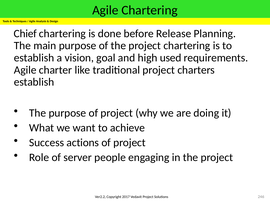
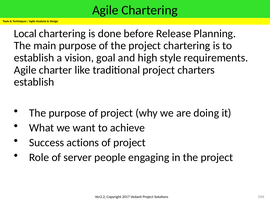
Chief: Chief -> Local (25, 34)
used: used -> style (171, 58)
